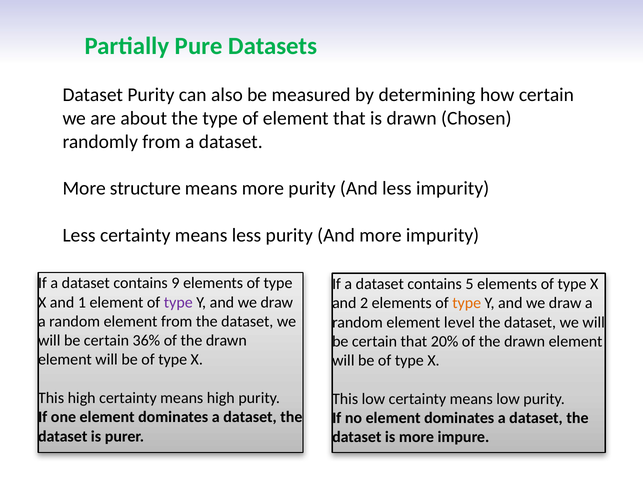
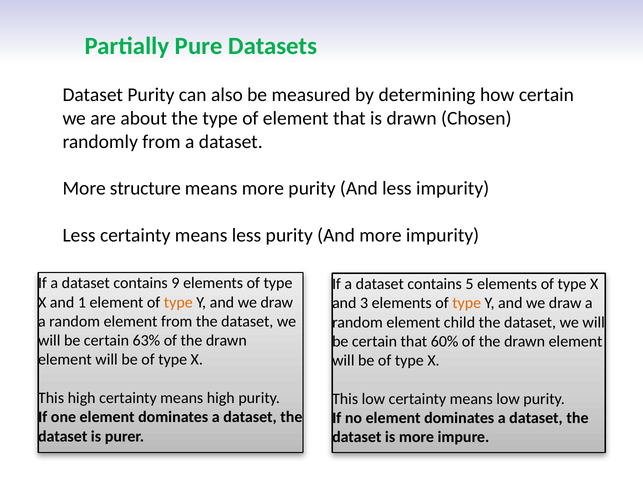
type colour: purple -> orange (178, 303)
2: 2 -> 3 (364, 304)
level: level -> child (459, 323)
36%: 36% -> 63% (146, 341)
20%: 20% -> 60% (445, 342)
